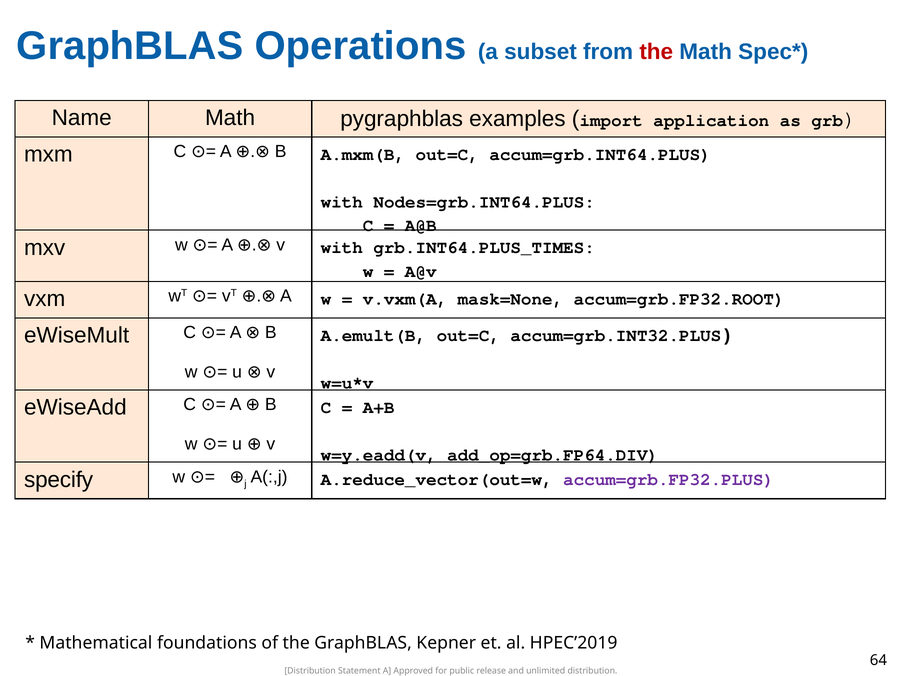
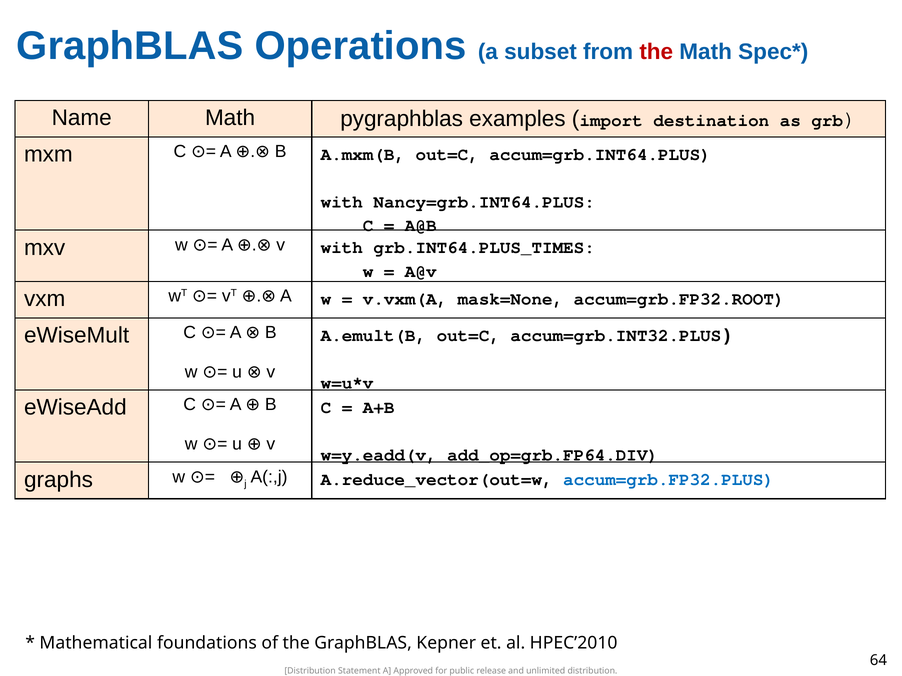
application: application -> destination (711, 121)
Nodes=grb.INT64.PLUS: Nodes=grb.INT64.PLUS -> Nancy=grb.INT64.PLUS (484, 202)
accum=grb.FP32.PLUS colour: purple -> blue (669, 480)
specify: specify -> graphs (58, 480)
HPEC’2019: HPEC’2019 -> HPEC’2010 (574, 643)
